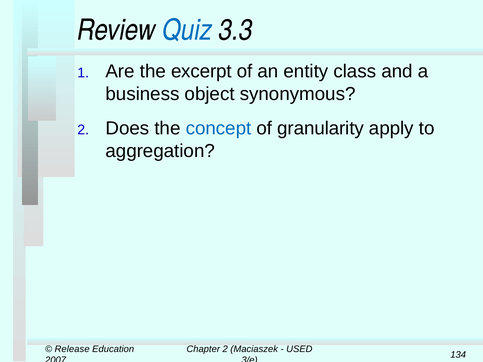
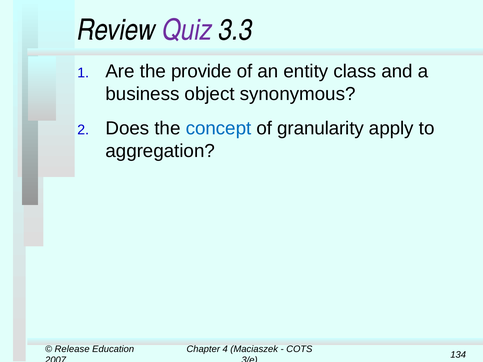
Quiz colour: blue -> purple (187, 30)
excerpt: excerpt -> provide (201, 71)
Chapter 2: 2 -> 4 (225, 349)
USED: USED -> COTS (299, 349)
